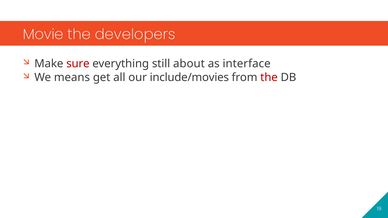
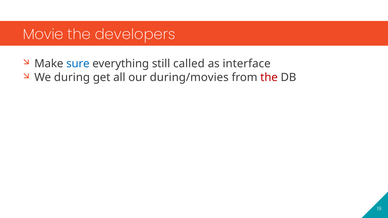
sure colour: red -> blue (78, 64)
about: about -> called (189, 64)
means: means -> during (72, 78)
include/movies: include/movies -> during/movies (189, 78)
